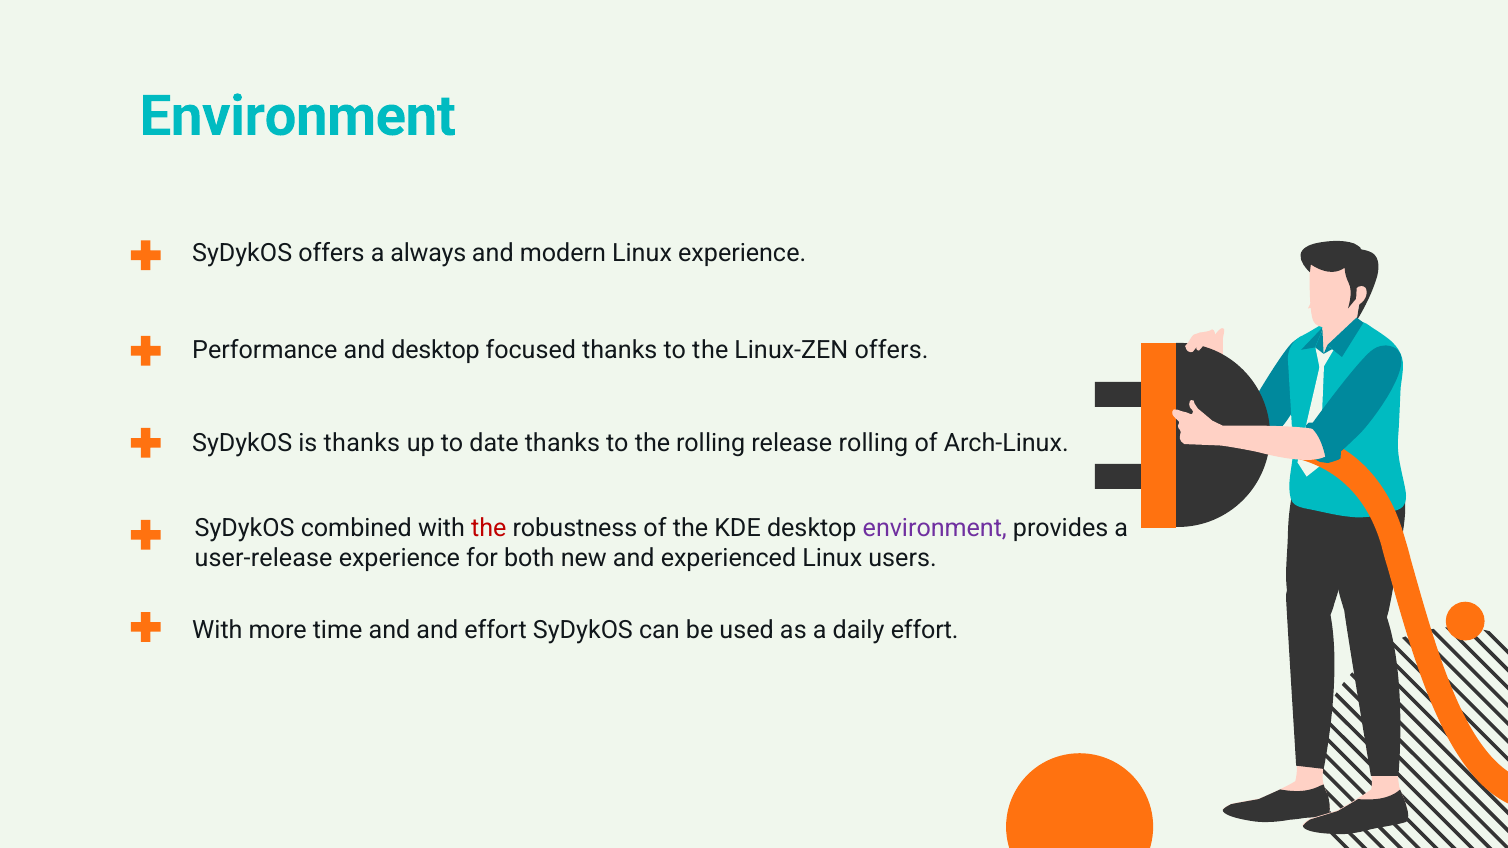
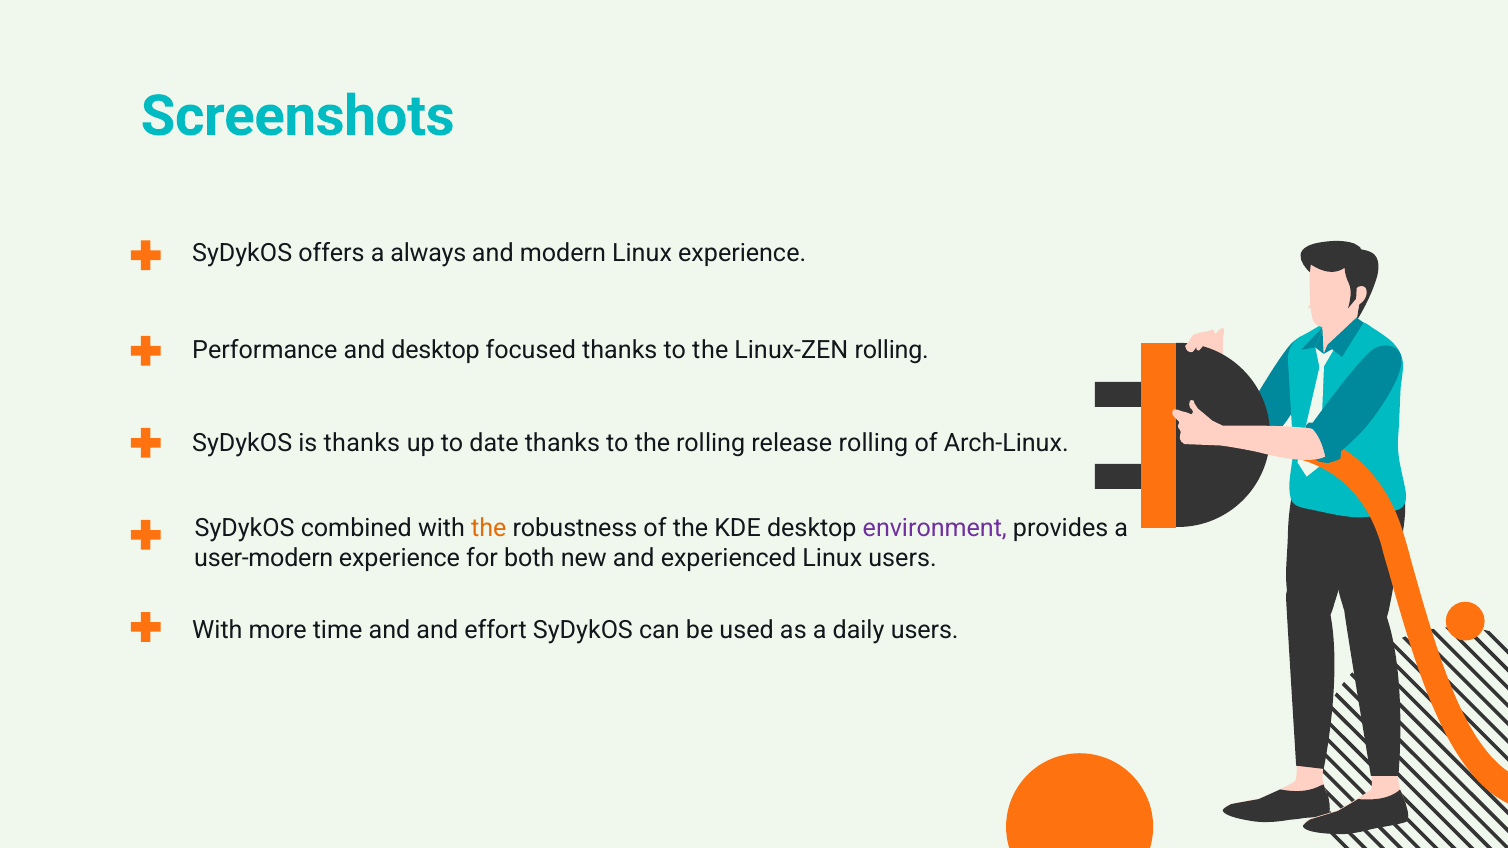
Environment: Environment -> Screenshots (298, 116)
Linux-ZEN offers: offers -> rolling (892, 350)
the colour: red -> orange (489, 528)
user-release: user-release -> user-modern (264, 559)
daily effort: effort -> users (925, 630)
